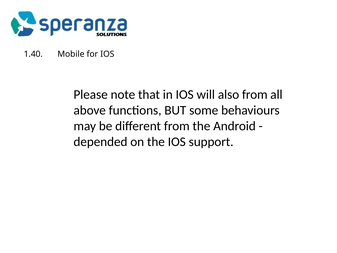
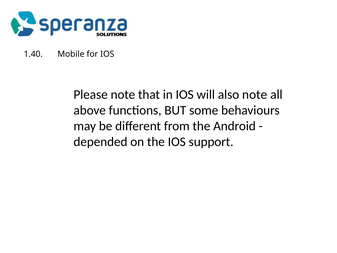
also from: from -> note (255, 94)
